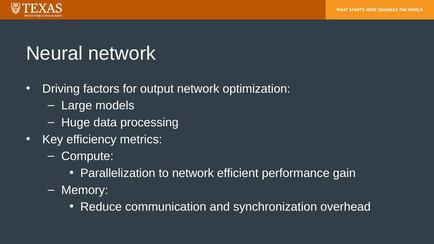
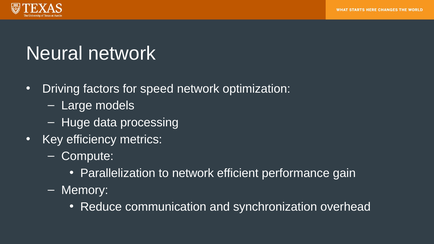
output: output -> speed (157, 89)
